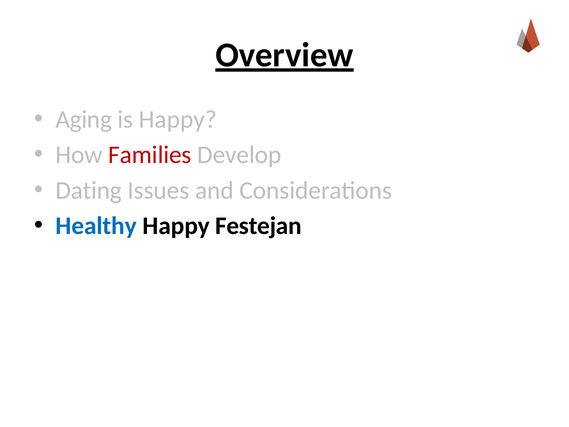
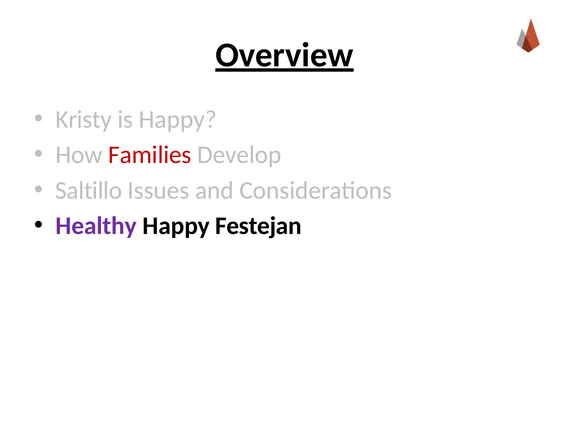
Aging: Aging -> Kristy (84, 119)
Dating: Dating -> Saltillo (89, 190)
Healthy colour: blue -> purple (96, 226)
